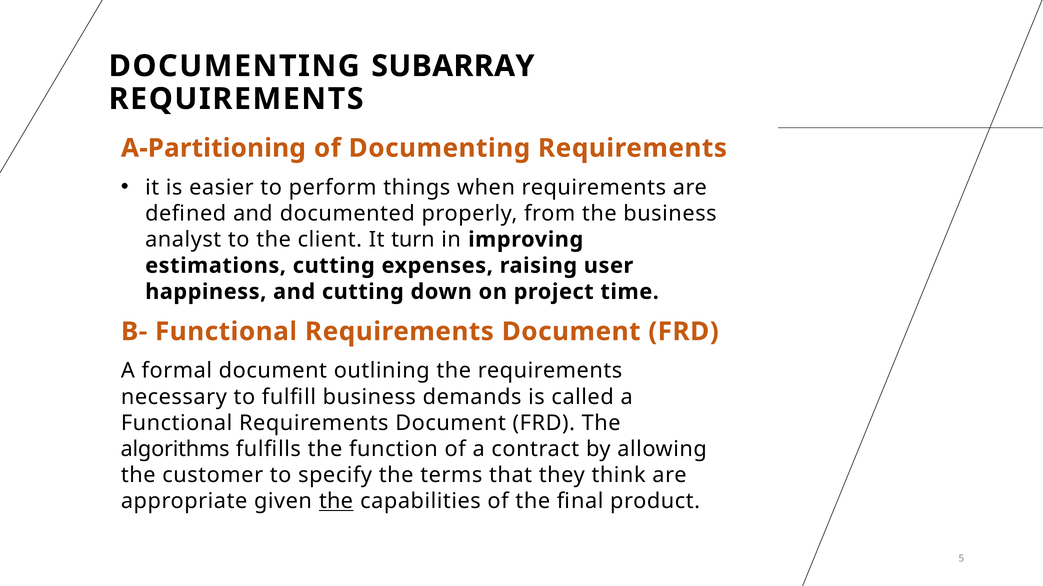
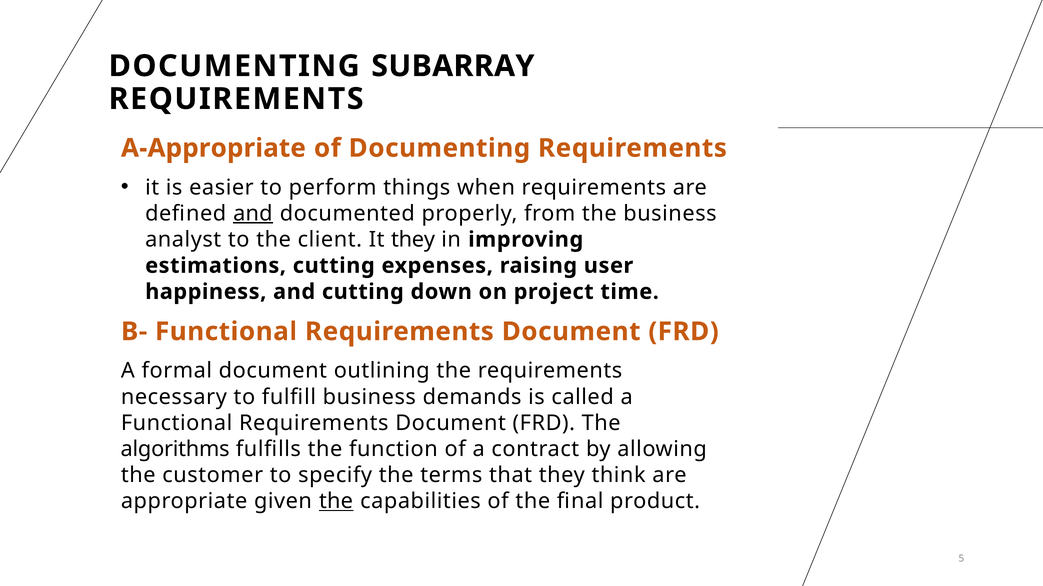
A-Partitioning: A-Partitioning -> A-Appropriate (213, 148)
and underline: none -> present (253, 214)
It turn: turn -> they (413, 240)
